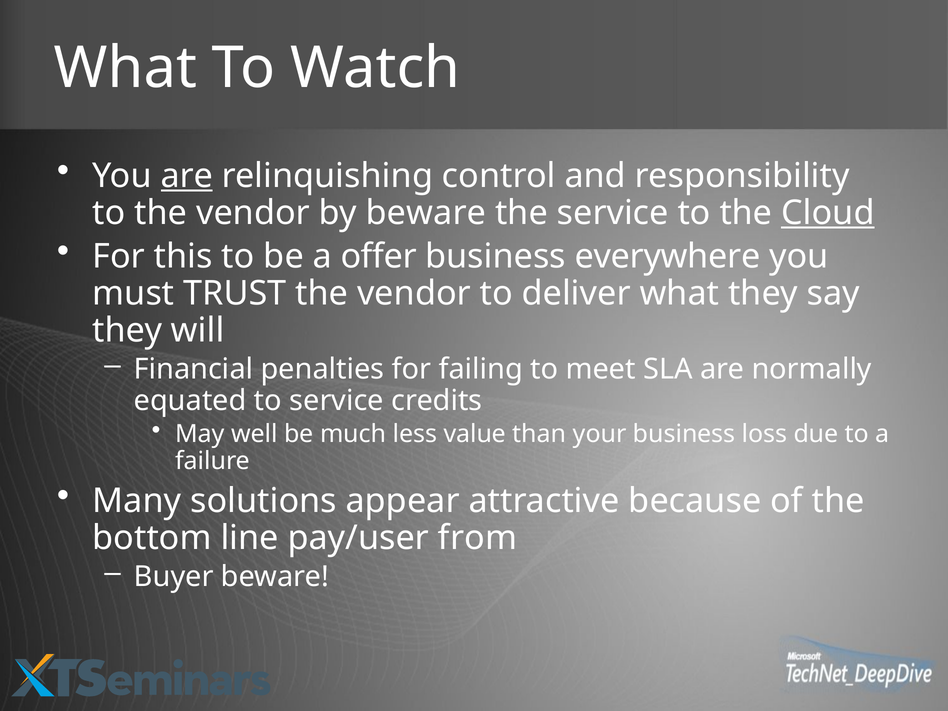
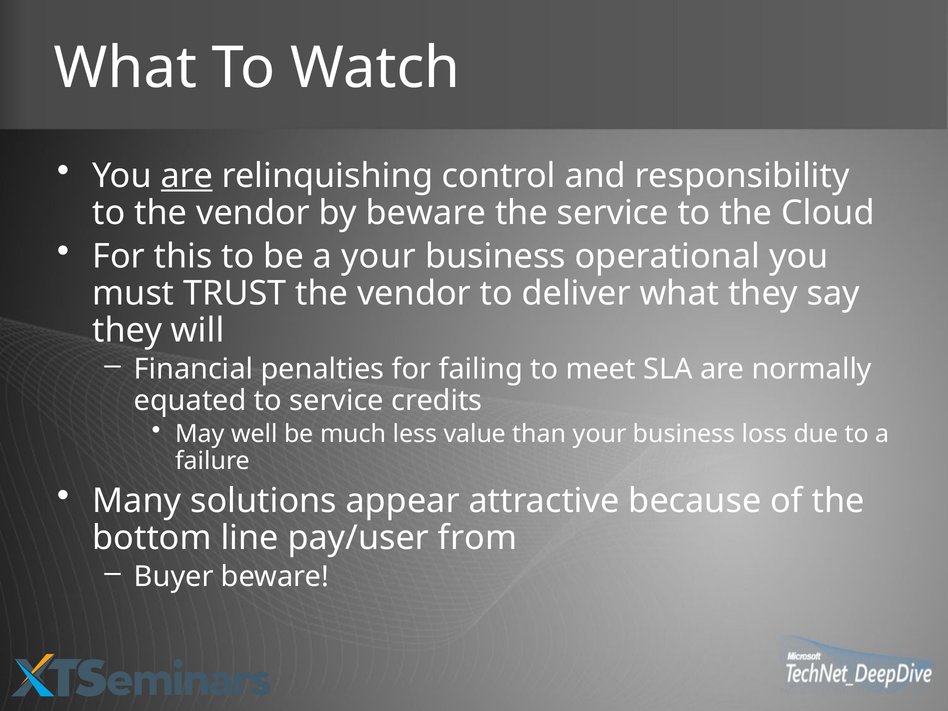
Cloud underline: present -> none (828, 213)
a offer: offer -> your (378, 256)
everywhere: everywhere -> operational (667, 256)
